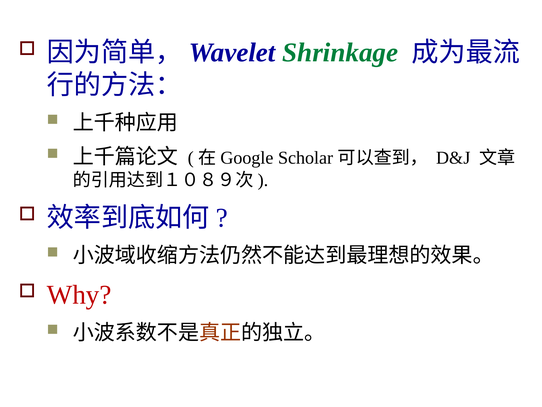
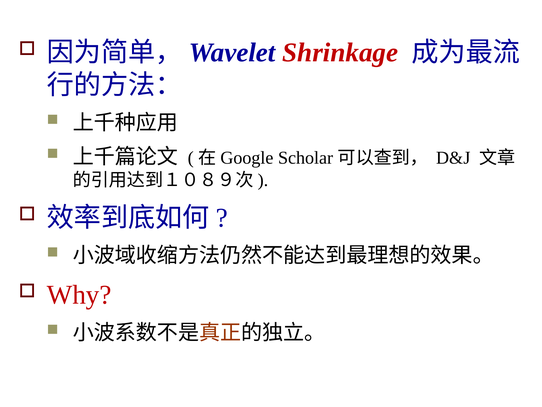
Shrinkage colour: green -> red (340, 52)
